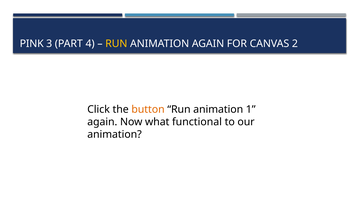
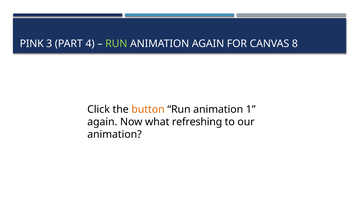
RUN colour: yellow -> light green (116, 44)
2: 2 -> 8 (295, 44)
functional: functional -> refreshing (197, 122)
